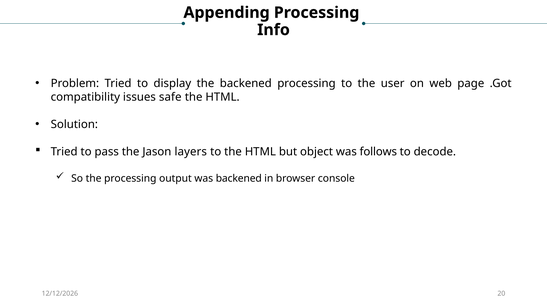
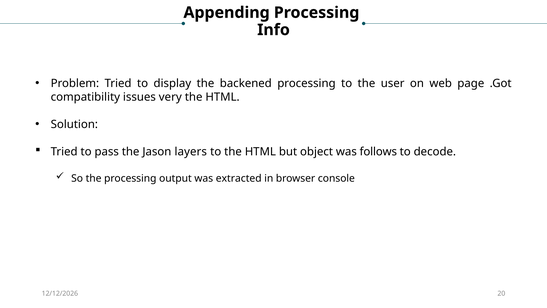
safe: safe -> very (170, 97)
was backened: backened -> extracted (239, 178)
